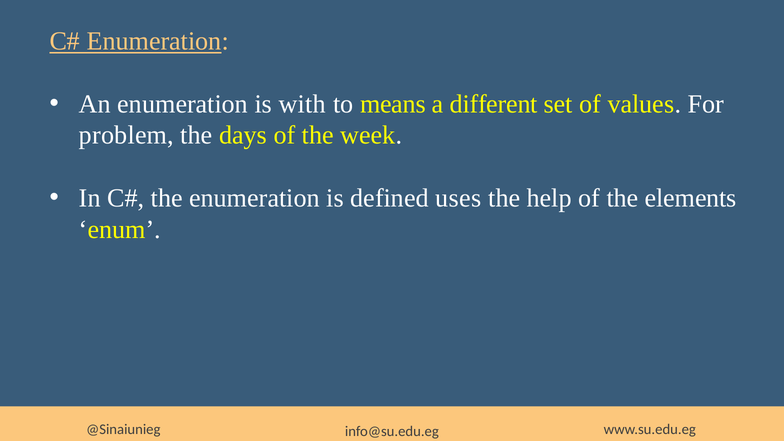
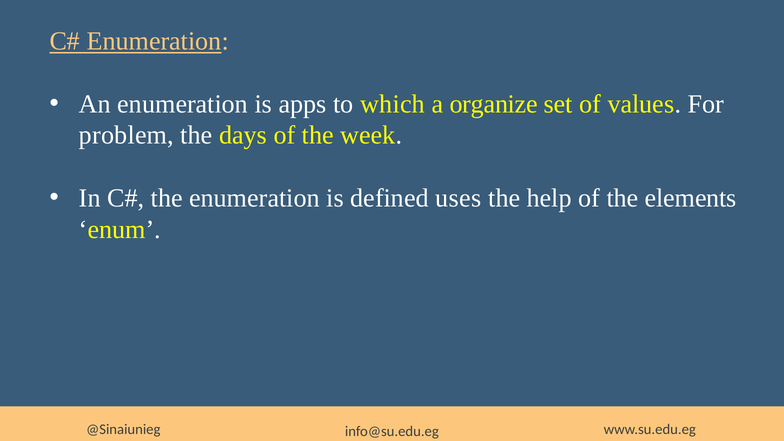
with: with -> apps (303, 104)
means: means -> which (393, 104)
different: different -> organize (494, 104)
